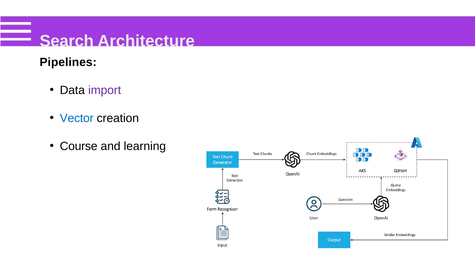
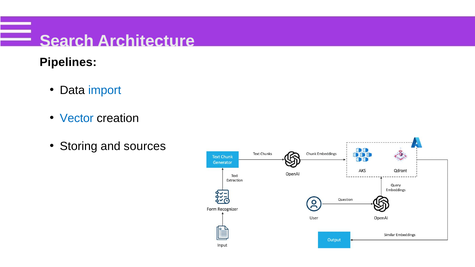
import colour: purple -> blue (105, 90)
Course: Course -> Storing (79, 146)
learning: learning -> sources (145, 146)
